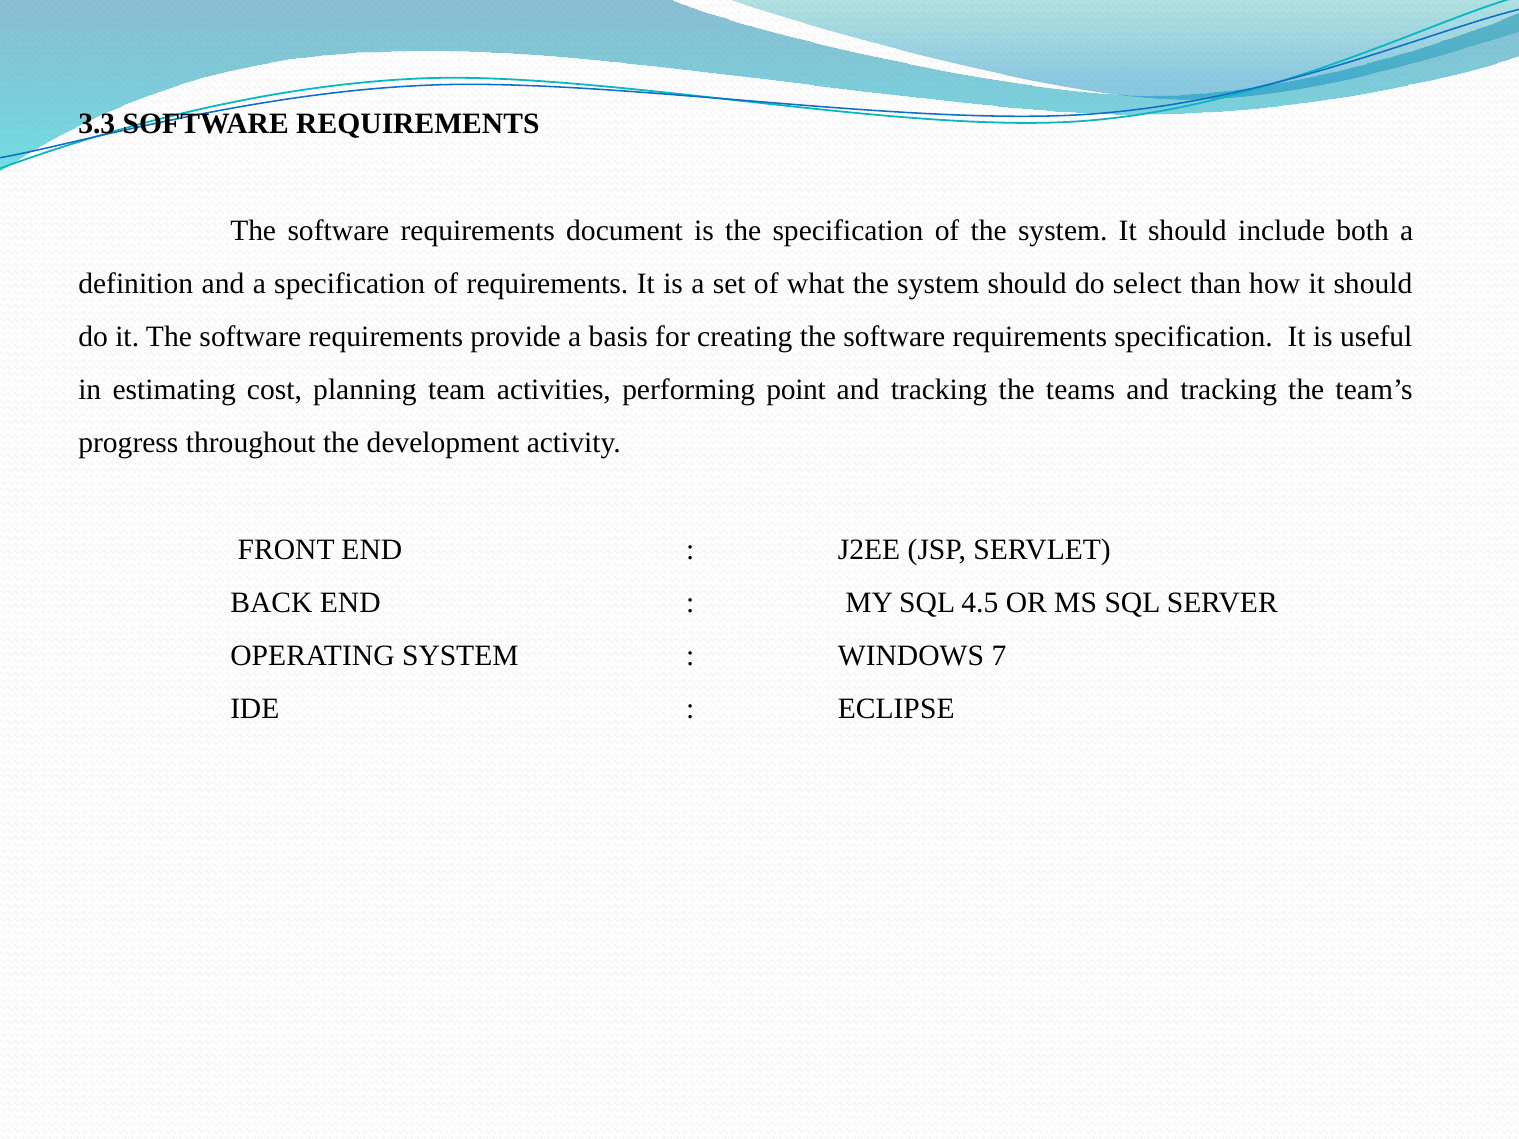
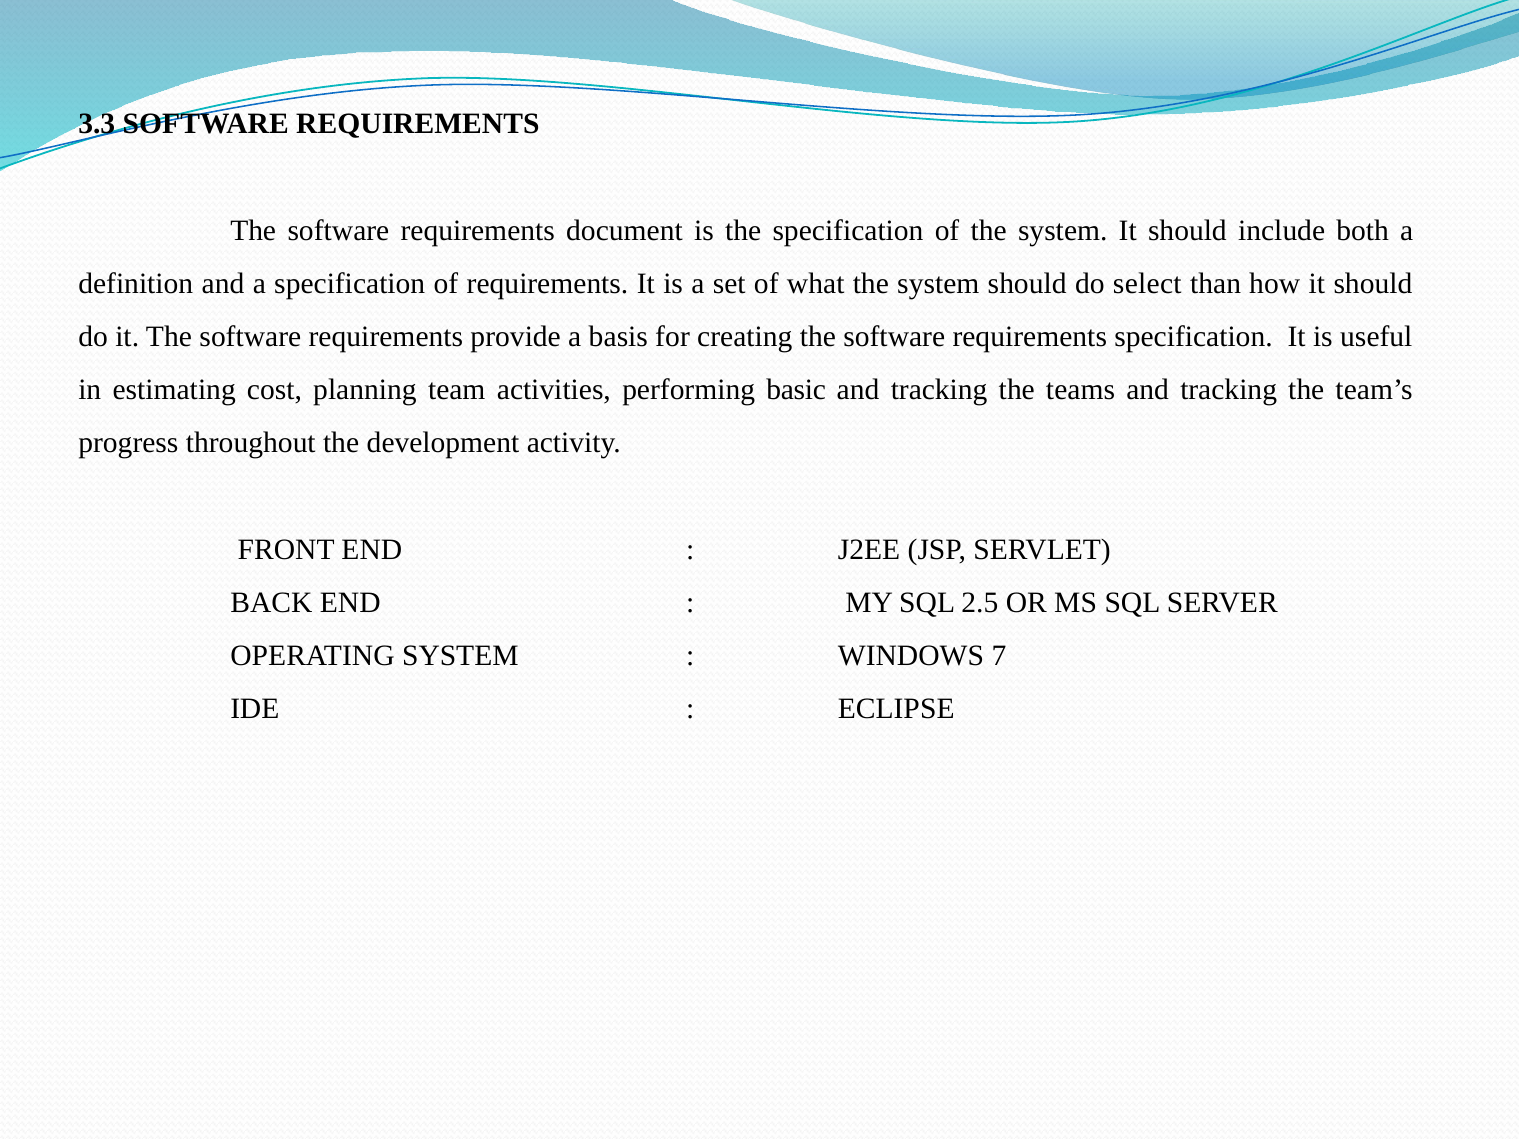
point: point -> basic (796, 390)
4.5: 4.5 -> 2.5 (980, 603)
